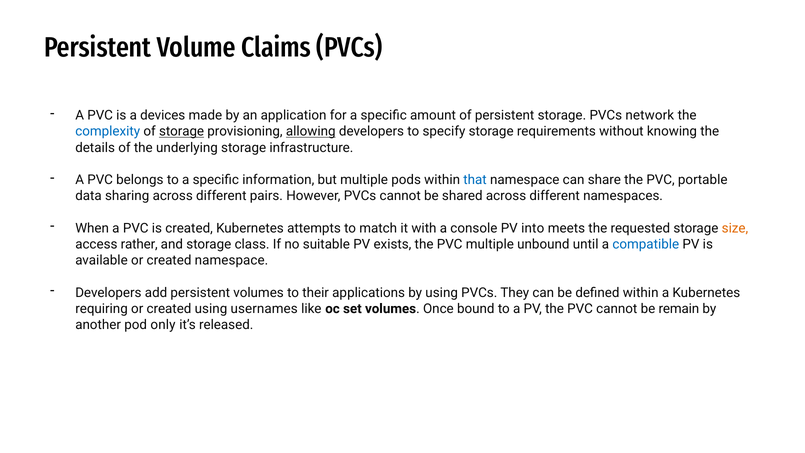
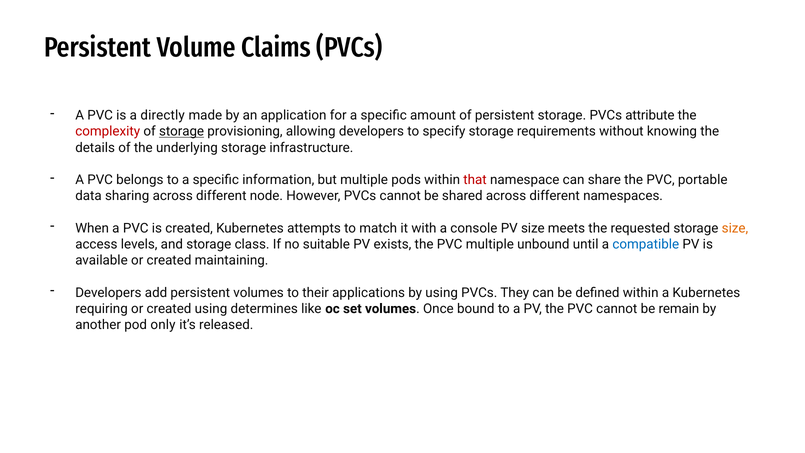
devices: devices -> directly (163, 115)
network: network -> attribute (650, 115)
complexity colour: blue -> red (108, 131)
allowing underline: present -> none (311, 131)
that colour: blue -> red (475, 180)
pairs: pairs -> node (266, 196)
PV into: into -> size (533, 228)
rather: rather -> levels (139, 244)
created namespace: namespace -> maintaining (232, 260)
usernames: usernames -> determines (264, 309)
